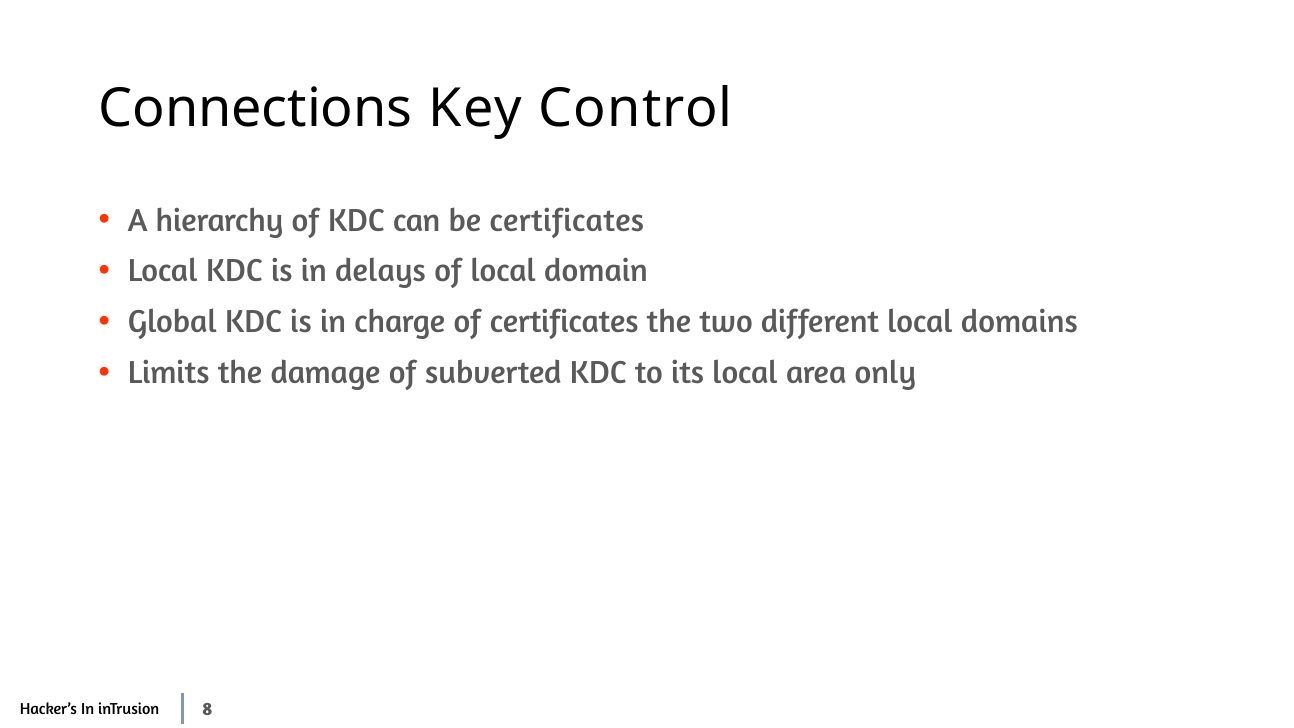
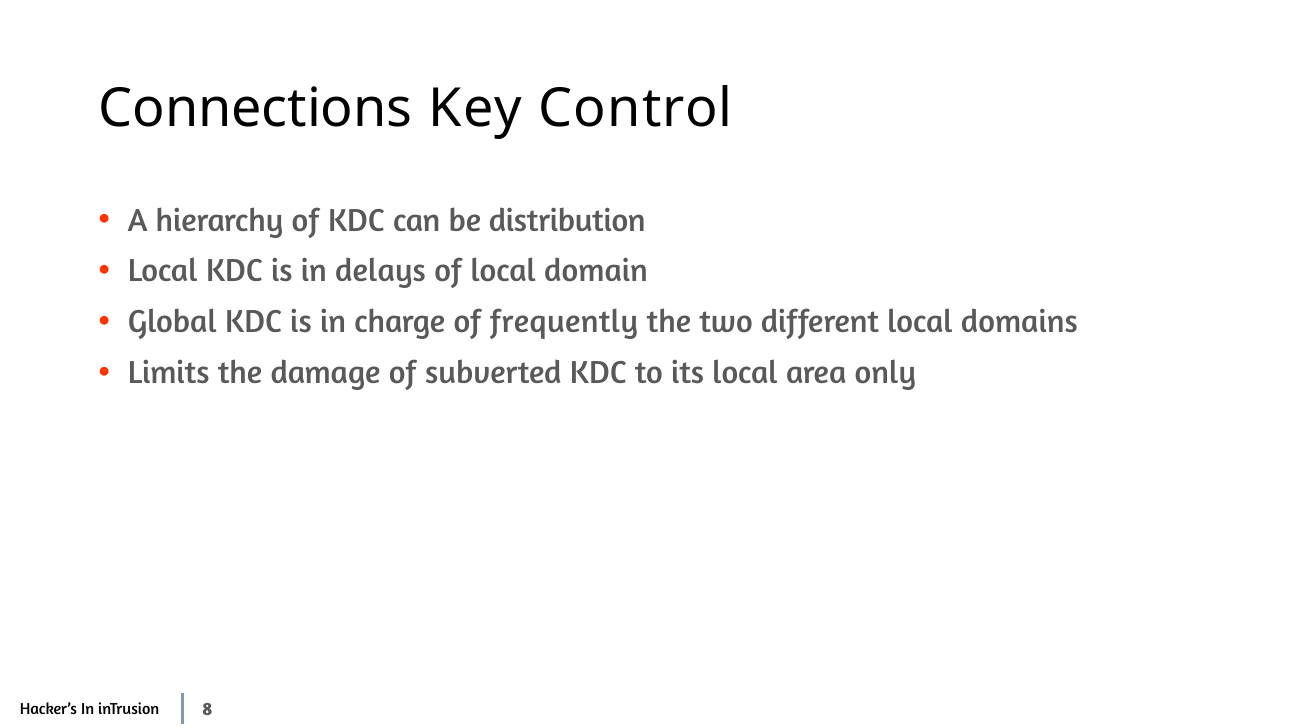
be certificates: certificates -> distribution (567, 220)
of certificates: certificates -> frequently (564, 322)
